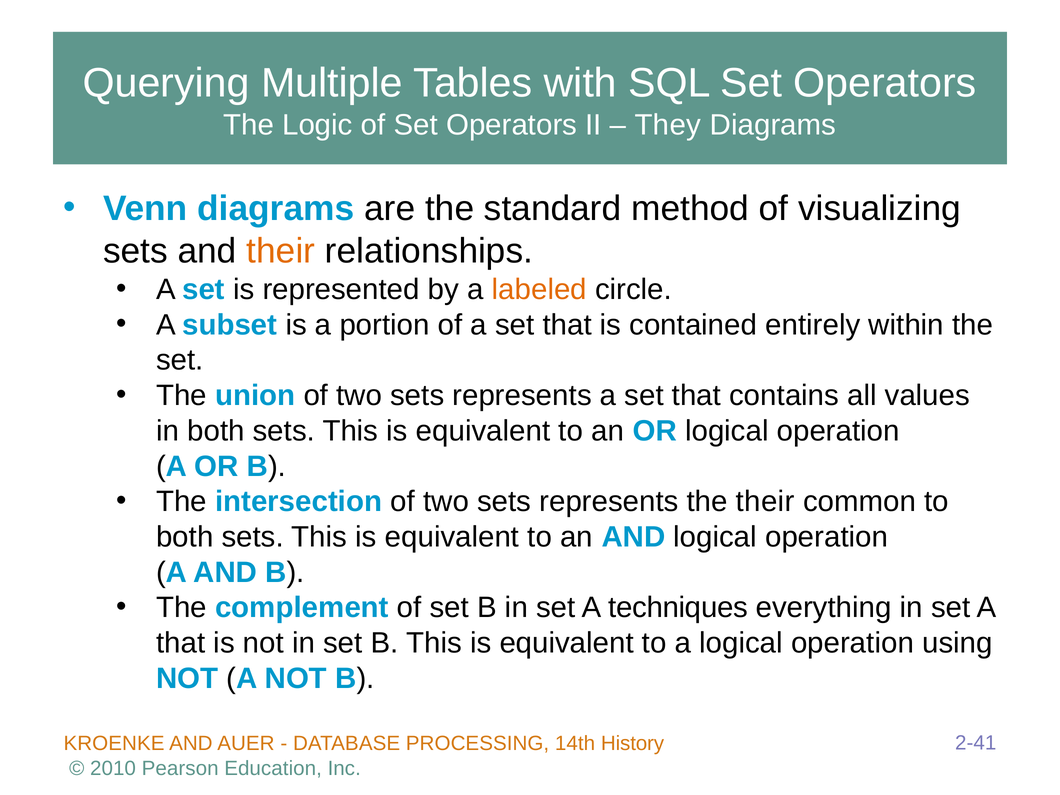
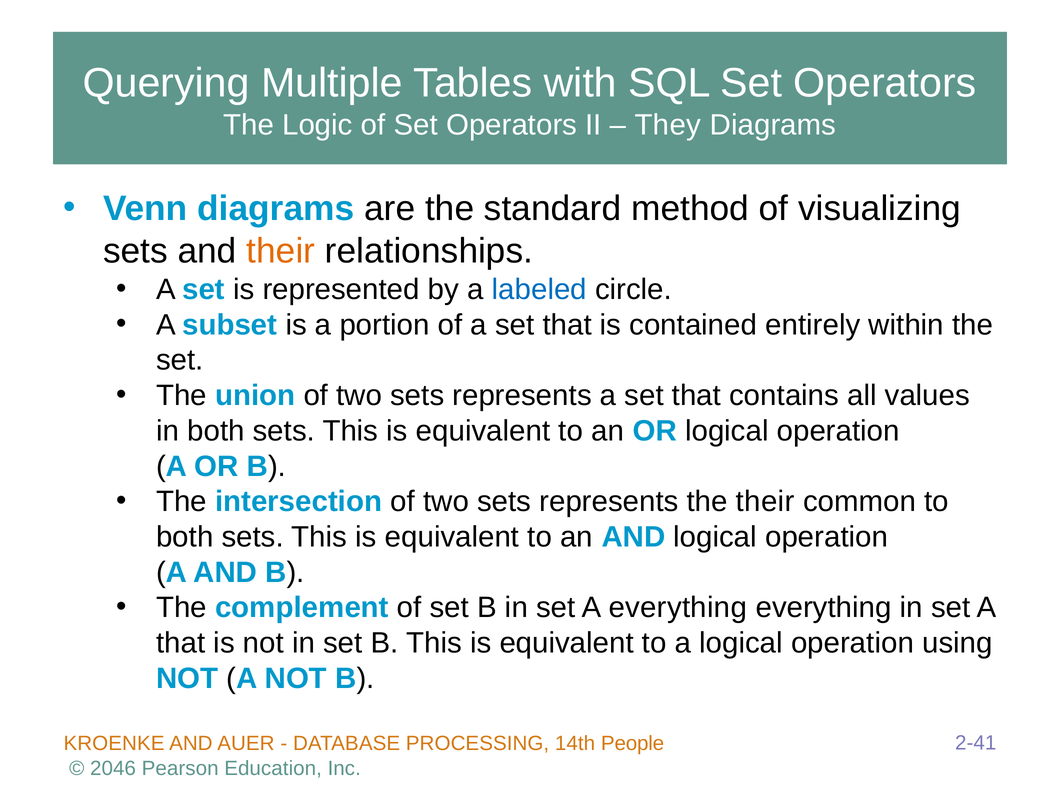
labeled colour: orange -> blue (539, 290)
A techniques: techniques -> everything (678, 608)
History: History -> People (633, 743)
2010: 2010 -> 2046 (113, 768)
